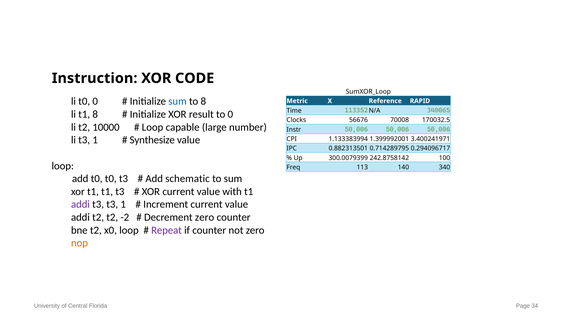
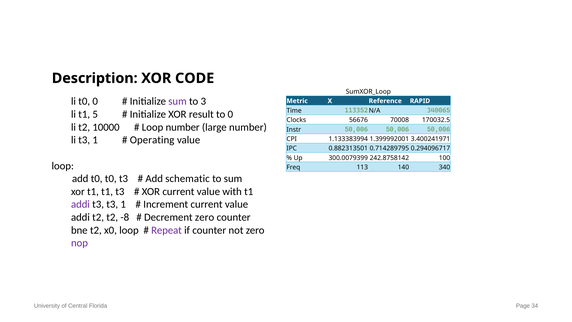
Instruction: Instruction -> Description (95, 78)
sum colour: blue -> purple (177, 101)
to 8: 8 -> 3 (203, 101)
t1 8: 8 -> 5 (95, 114)
Loop capable: capable -> number (183, 127)
Synthesize: Synthesize -> Operating (152, 140)
-2: -2 -> -8 (125, 217)
nop colour: orange -> purple (79, 243)
